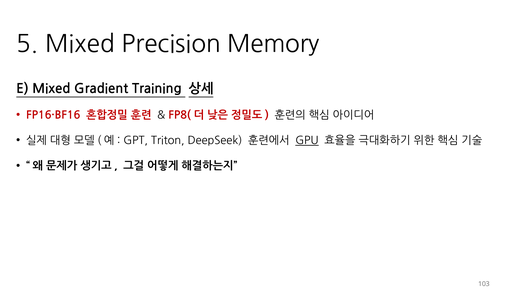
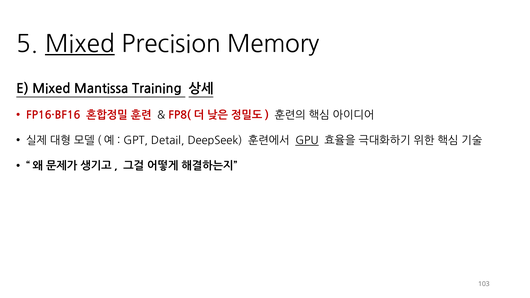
Mixed underline: none -> present (80, 44)
Gradient: Gradient -> Mantissa (101, 89)
Triton: Triton -> Detail (168, 141)
